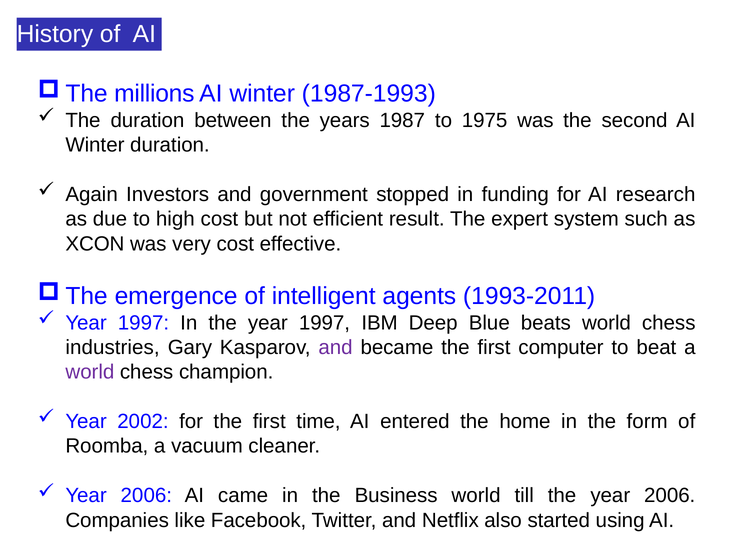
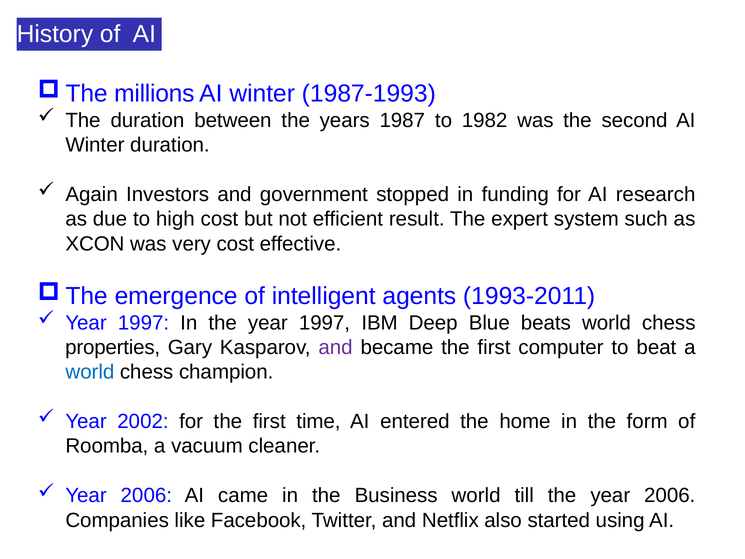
1975: 1975 -> 1982 (485, 120)
industries: industries -> properties (113, 347)
world colour: purple -> blue (90, 372)
